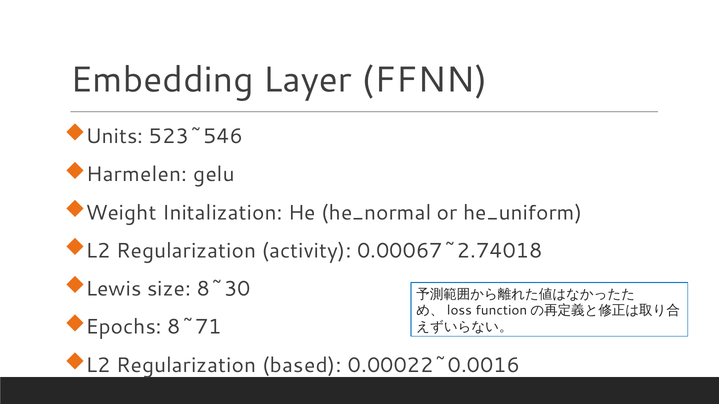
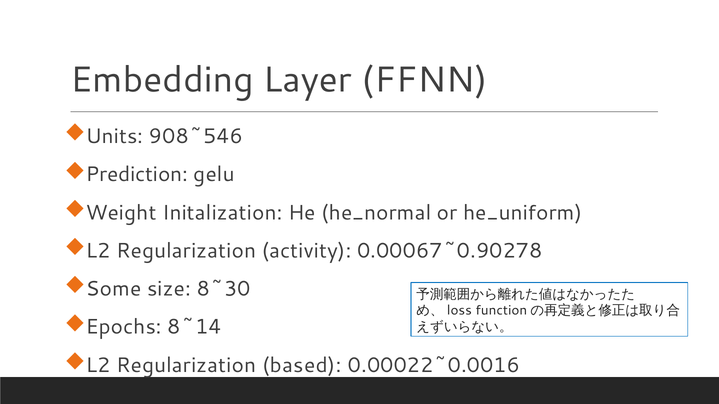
523~546: 523~546 -> 908~546 (196, 137)
Harmelen: Harmelen -> Prediction (137, 175)
0.00067~2.74018: 0.00067~2.74018 -> 0.00067~0.90278 (450, 251)
Lewis: Lewis -> Some (113, 289)
8~71: 8~71 -> 8~14 (195, 327)
